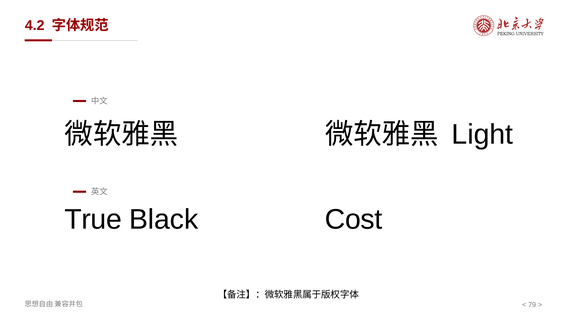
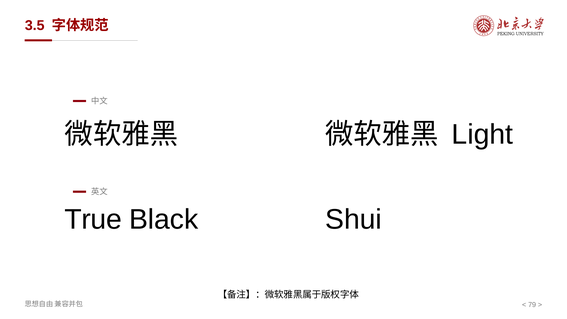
4.2: 4.2 -> 3.5 (35, 26)
Cost: Cost -> Shui (353, 220)
